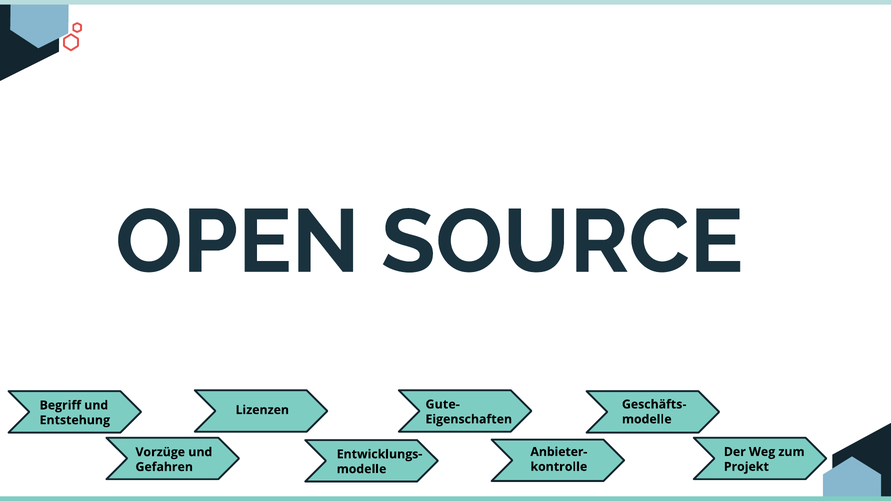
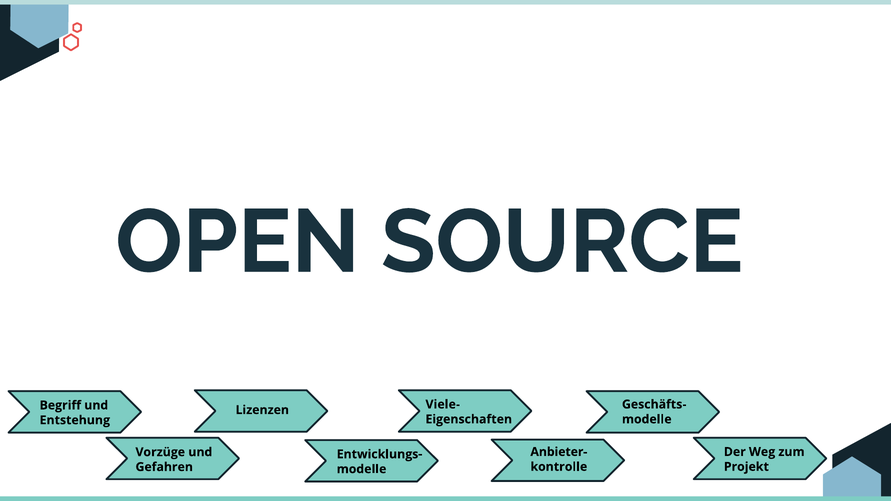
Gute-: Gute- -> Viele- (443, 405)
